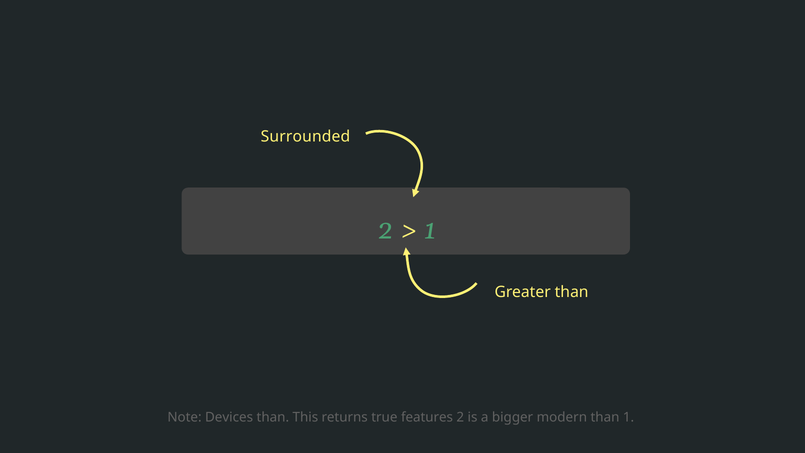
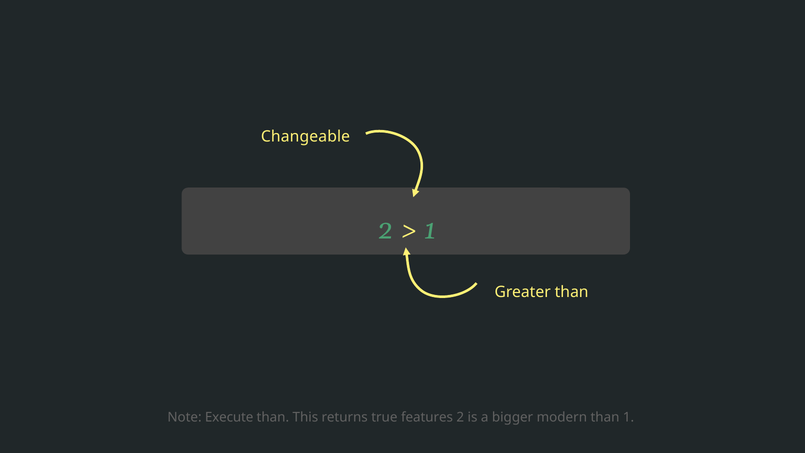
Surrounded: Surrounded -> Changeable (305, 137)
Devices: Devices -> Execute (229, 417)
